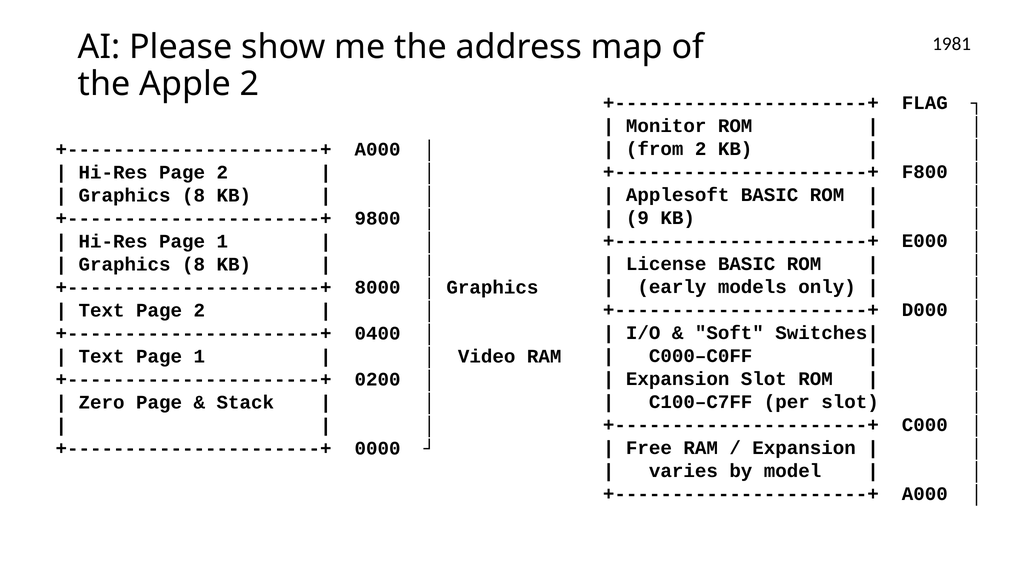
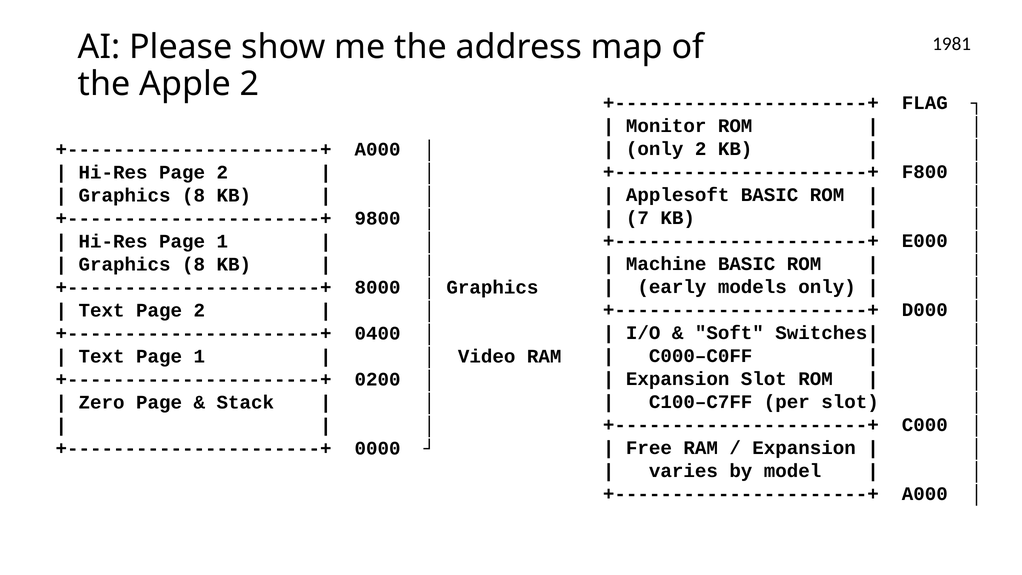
from: from -> only (655, 149)
9: 9 -> 7 (637, 218)
License: License -> Machine (666, 264)
